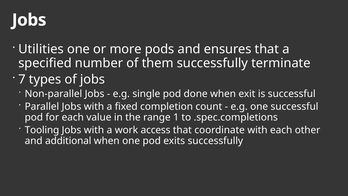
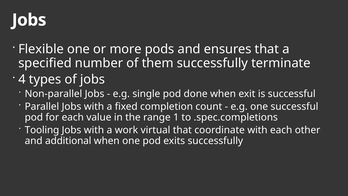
Utilities: Utilities -> Flexible (41, 49)
7: 7 -> 4 (22, 79)
access: access -> virtual (155, 130)
